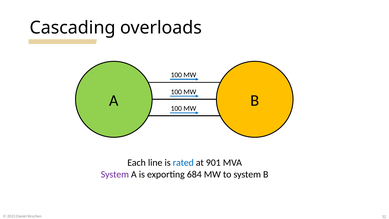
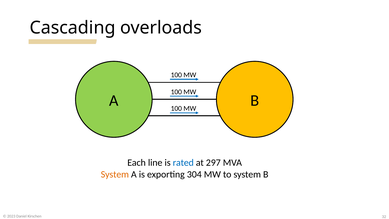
901: 901 -> 297 (213, 163)
System colour: purple -> orange (115, 174)
684: 684 -> 304 (194, 174)
